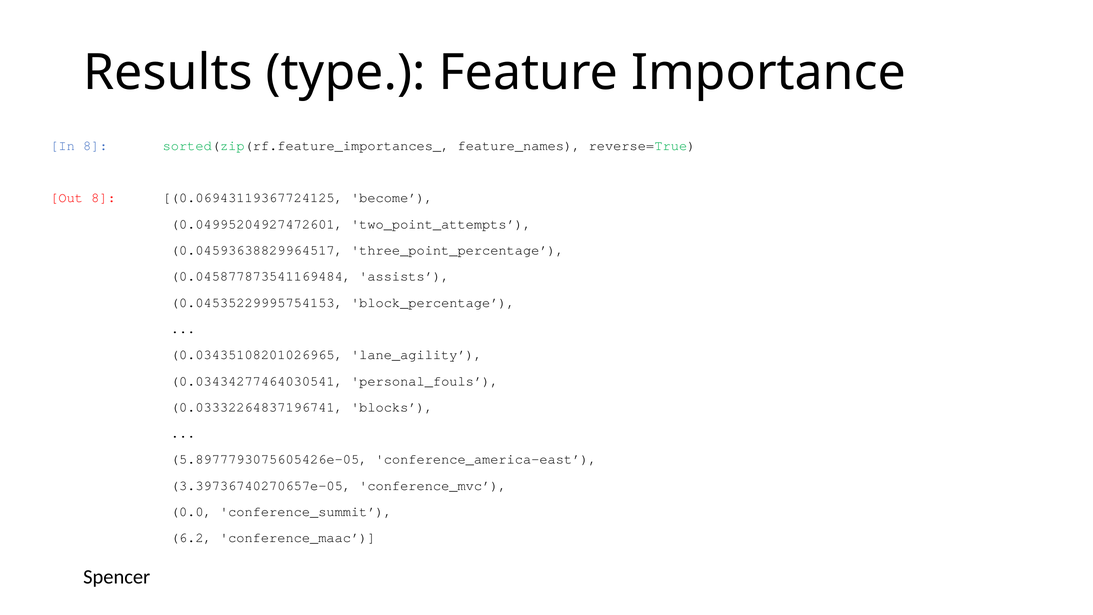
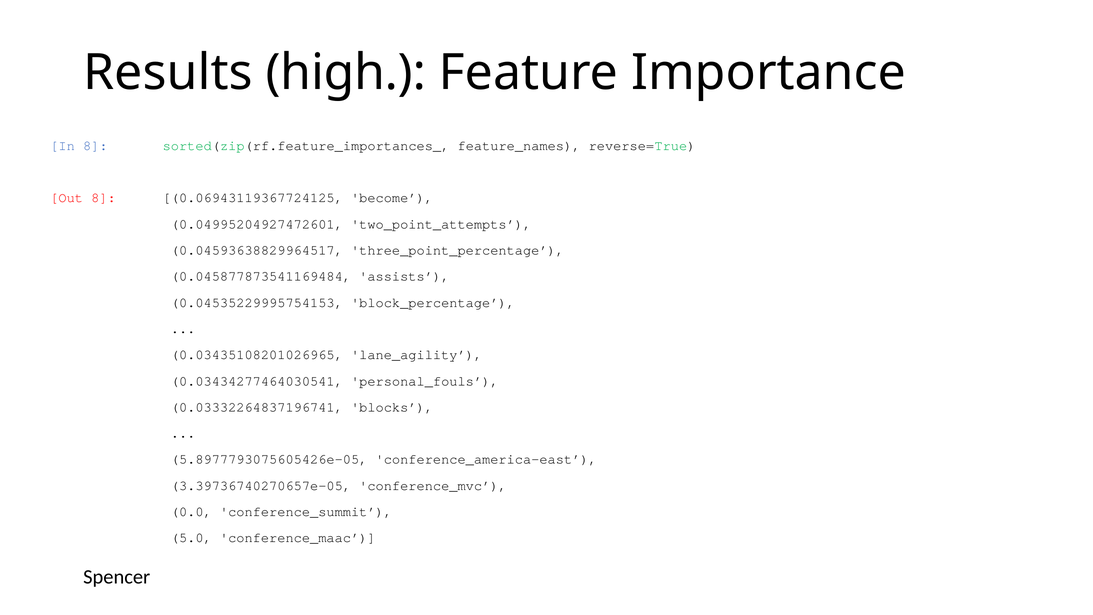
type: type -> high (346, 73)
6.2: 6.2 -> 5.0 (191, 538)
